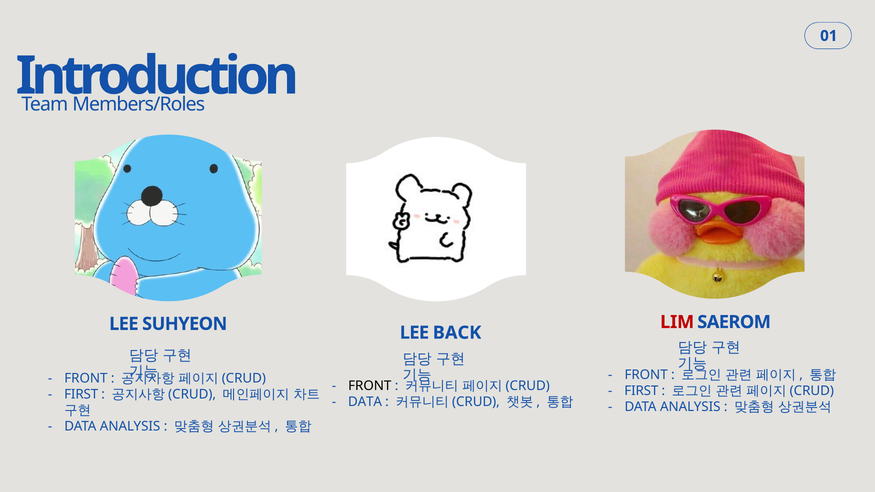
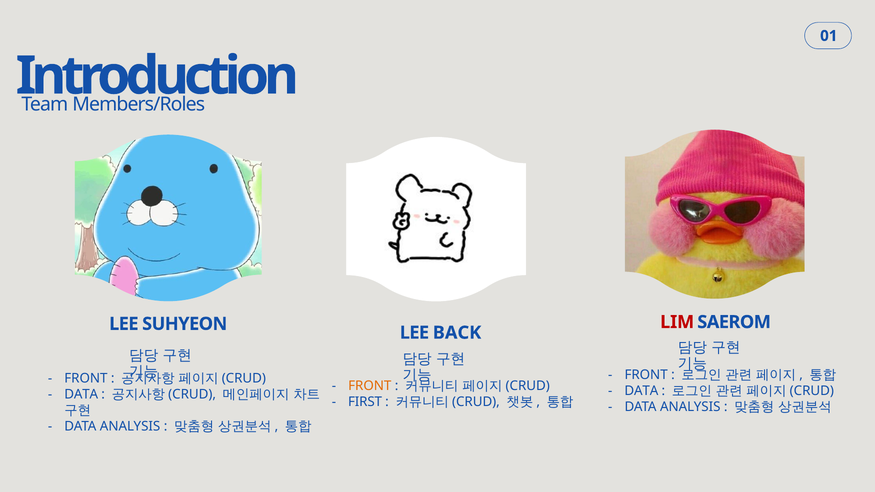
FRONT colour: black -> orange (370, 386)
FIRST: FIRST -> DATA (641, 391)
FIRST: FIRST -> DATA (81, 395)
DATA: DATA -> FIRST (365, 402)
